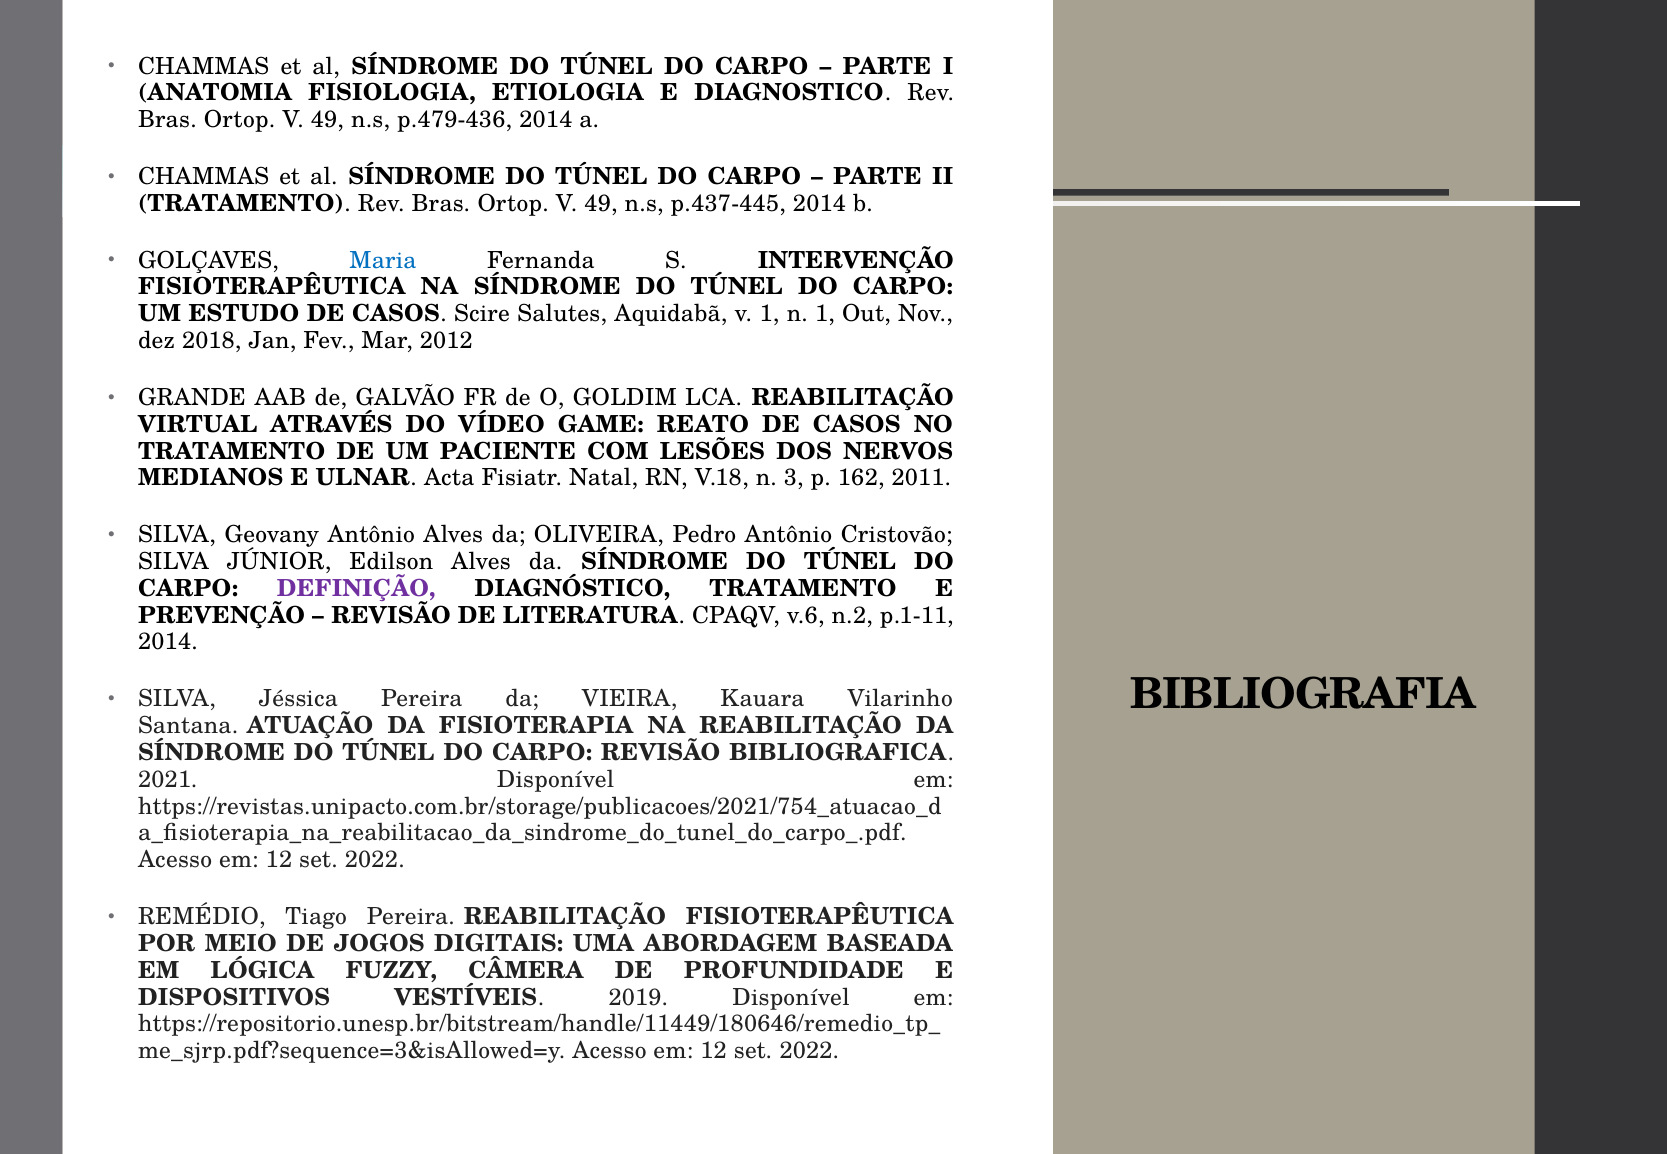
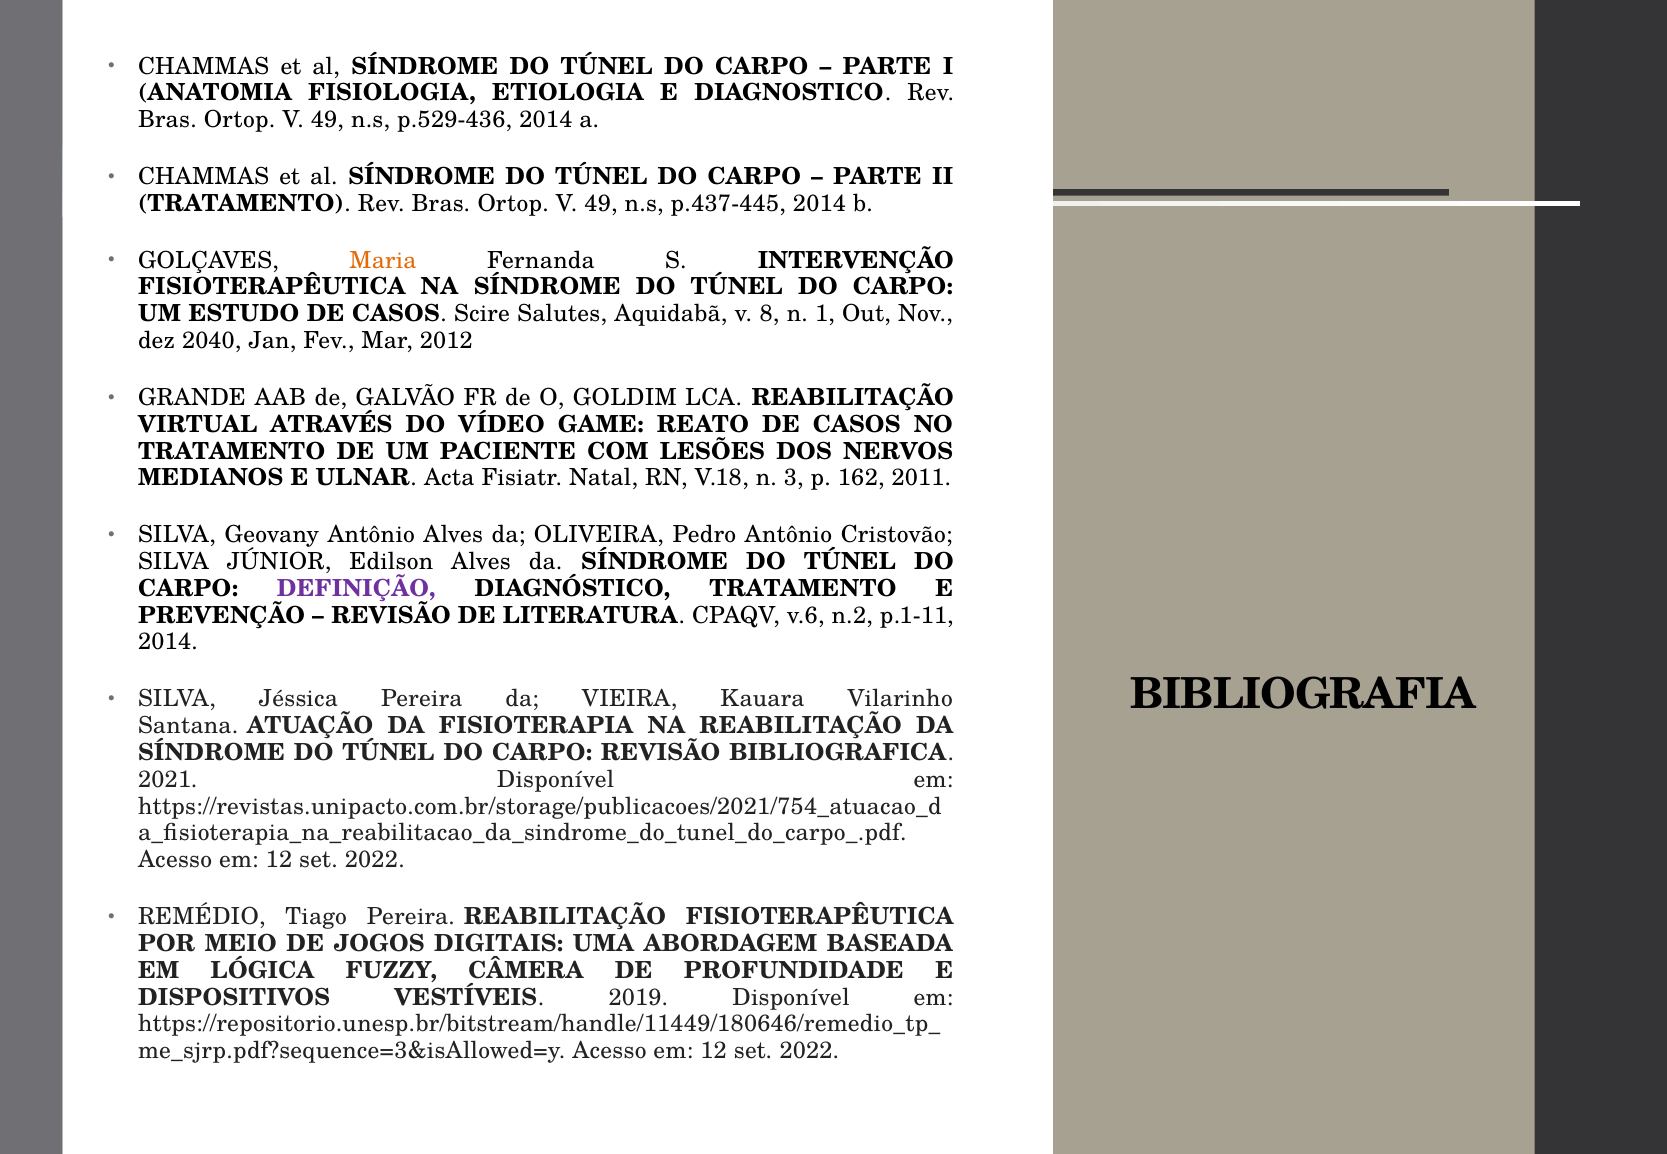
p.479-436: p.479-436 -> p.529-436 (455, 120)
Maria colour: blue -> orange (383, 260)
v 1: 1 -> 8 (770, 314)
2018: 2018 -> 2040 (212, 341)
